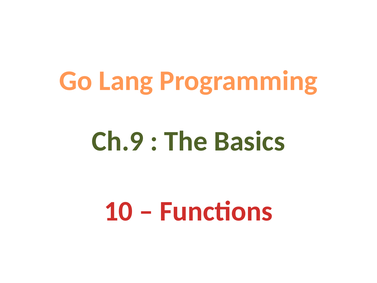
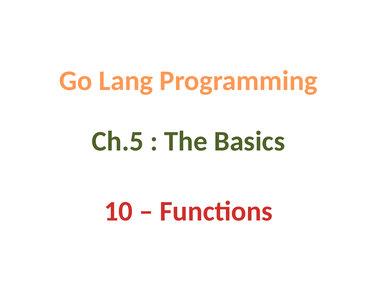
Ch.9: Ch.9 -> Ch.5 (118, 141)
